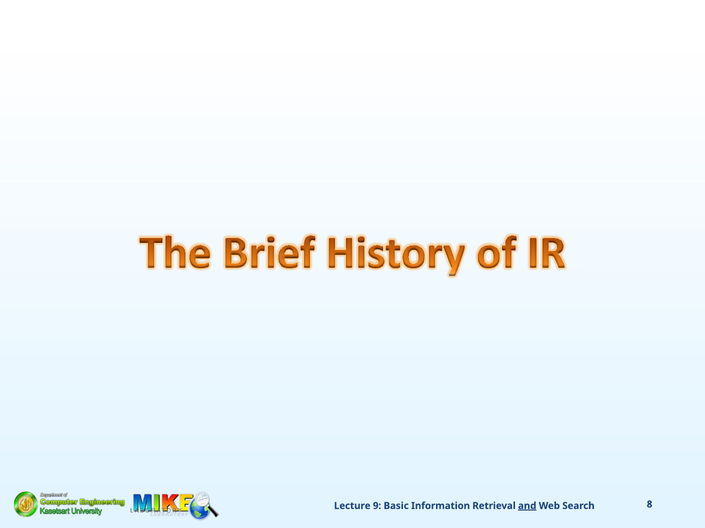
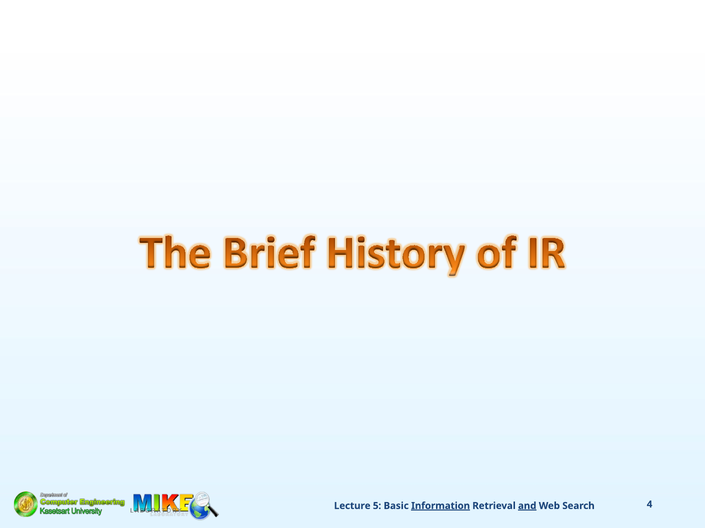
9: 9 -> 5 (377, 507)
Information underline: none -> present (441, 507)
8: 8 -> 4 (650, 505)
